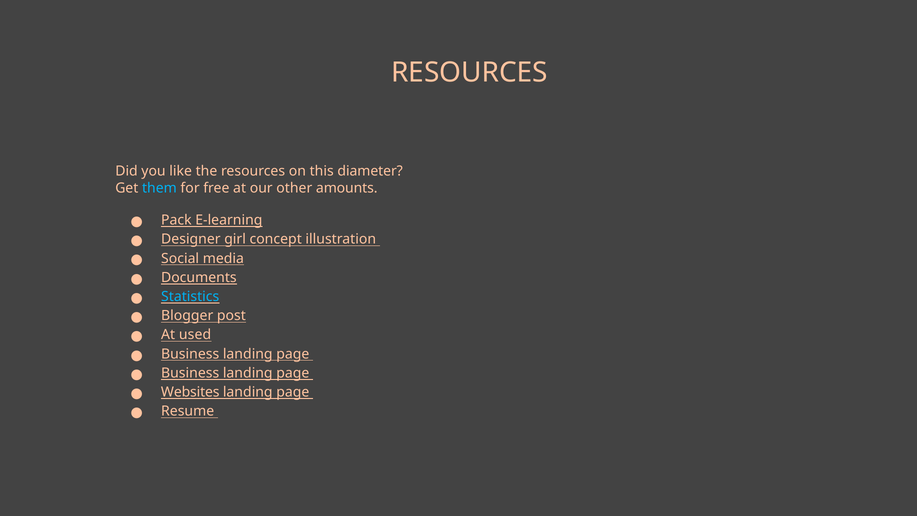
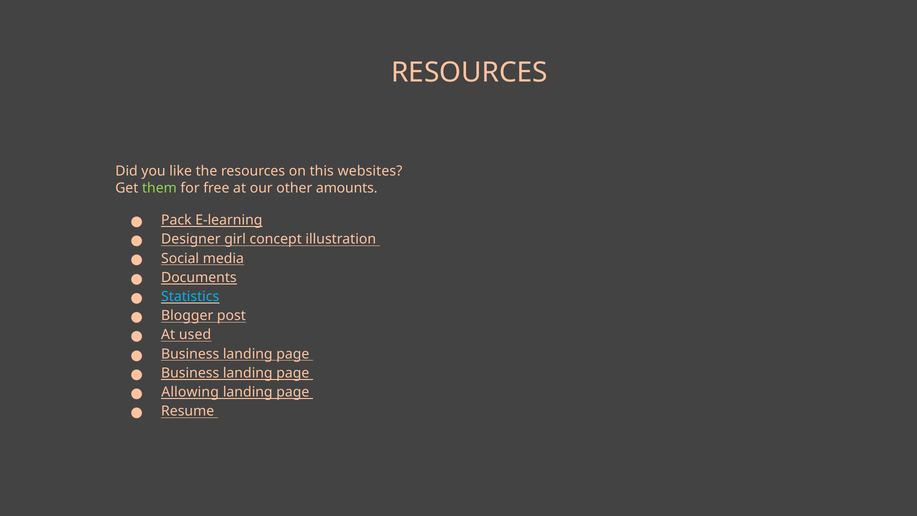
diameter: diameter -> websites (370, 171)
them colour: light blue -> light green (159, 188)
Websites: Websites -> Allowing (190, 392)
